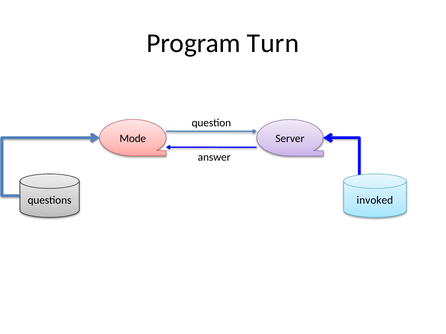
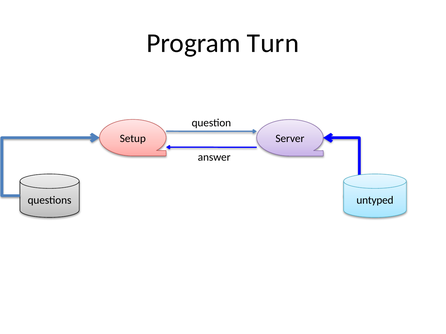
Mode: Mode -> Setup (133, 139)
invoked: invoked -> untyped (375, 200)
